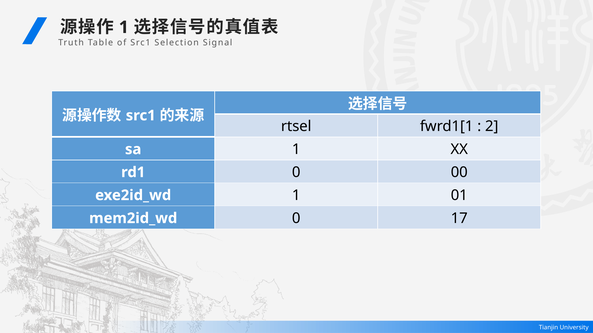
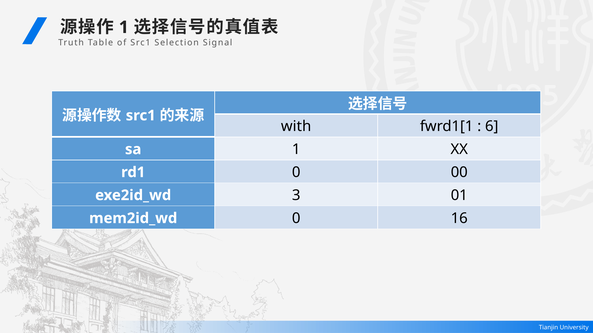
rtsel: rtsel -> with (296, 127)
2: 2 -> 6 (492, 127)
1: 1 -> 3 (296, 196)
17: 17 -> 16 (459, 219)
